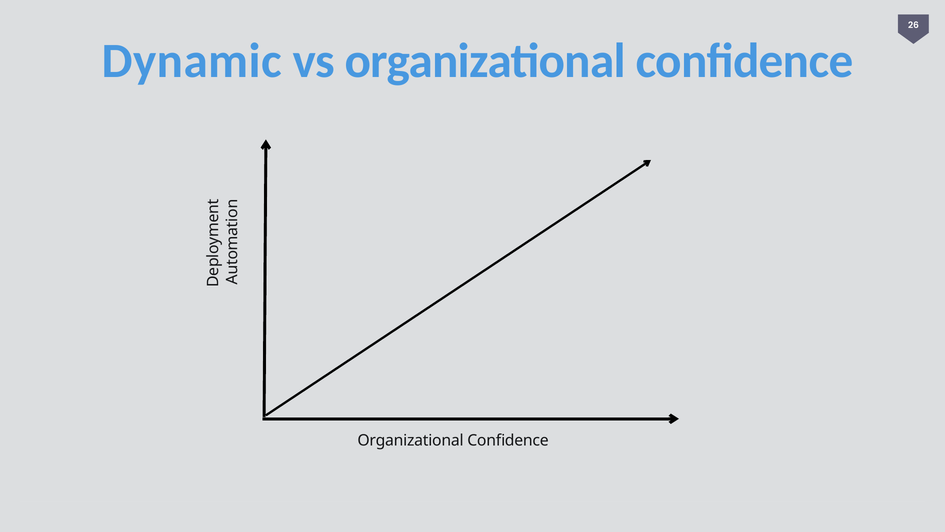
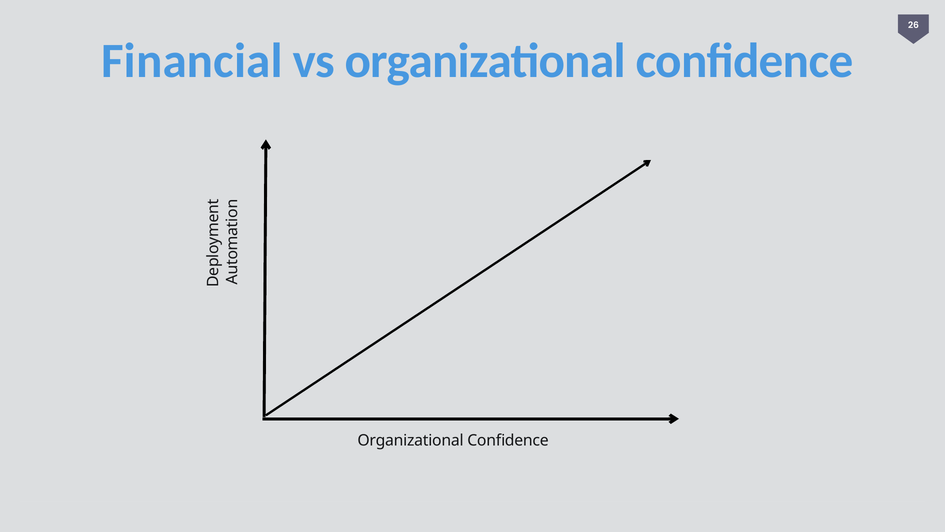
Dynamic: Dynamic -> Financial (192, 61)
